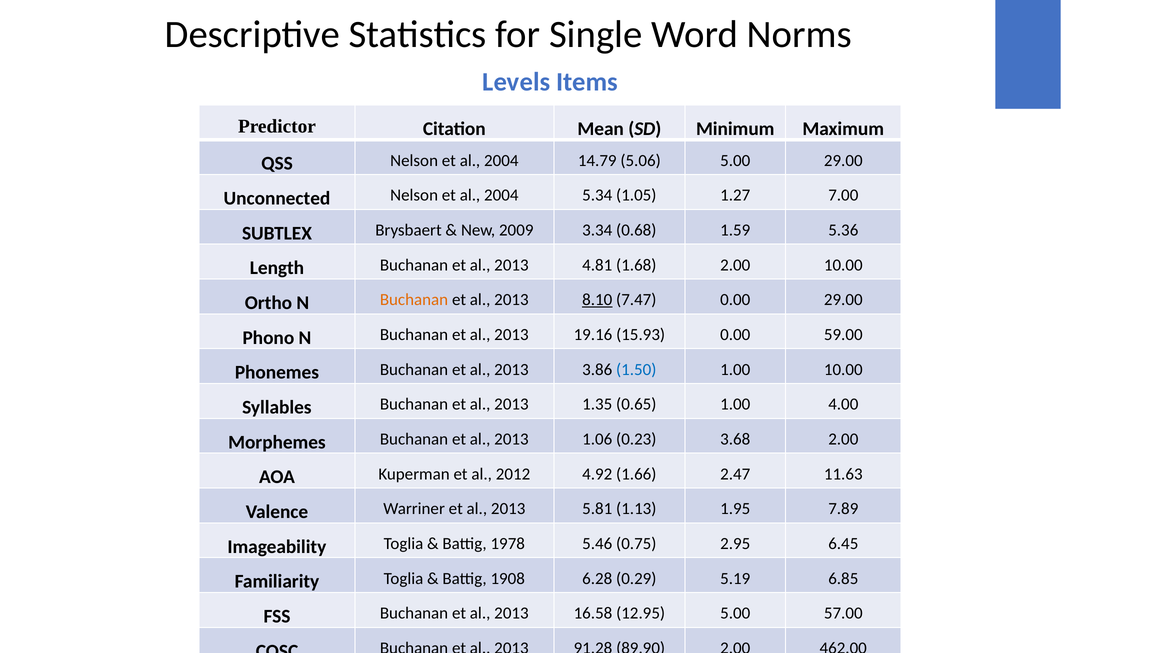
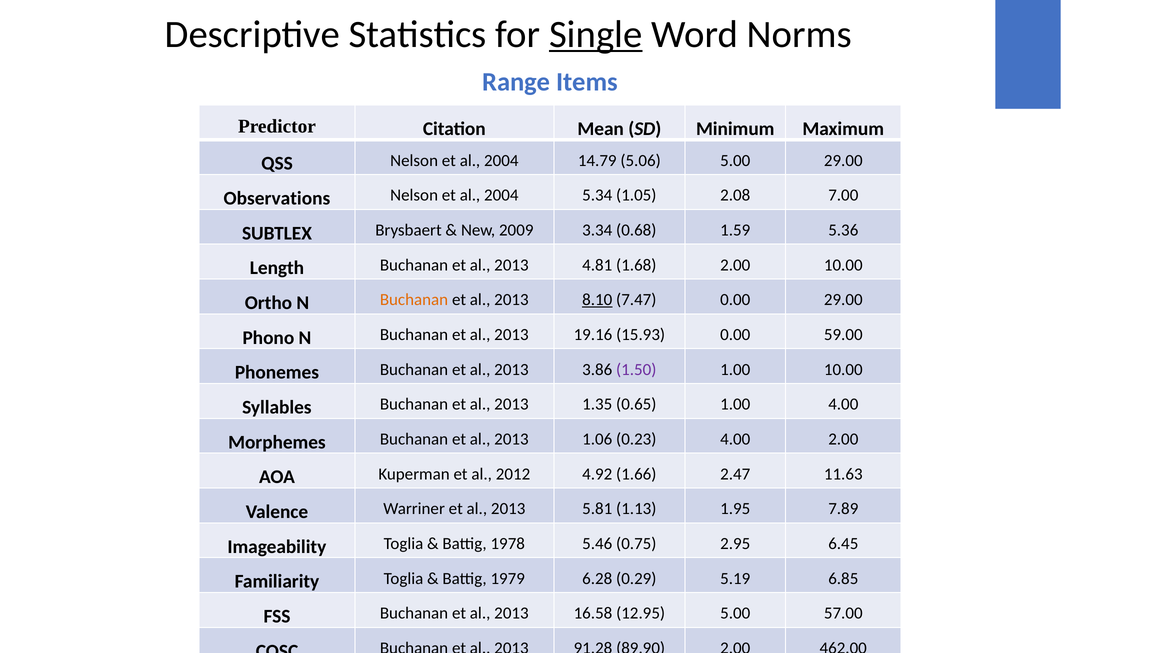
Single underline: none -> present (596, 34)
Levels: Levels -> Range (516, 82)
Unconnected: Unconnected -> Observations (277, 199)
1.27: 1.27 -> 2.08 (735, 196)
1.50 colour: blue -> purple (636, 370)
0.23 3.68: 3.68 -> 4.00 (735, 440)
1908: 1908 -> 1979 (508, 579)
